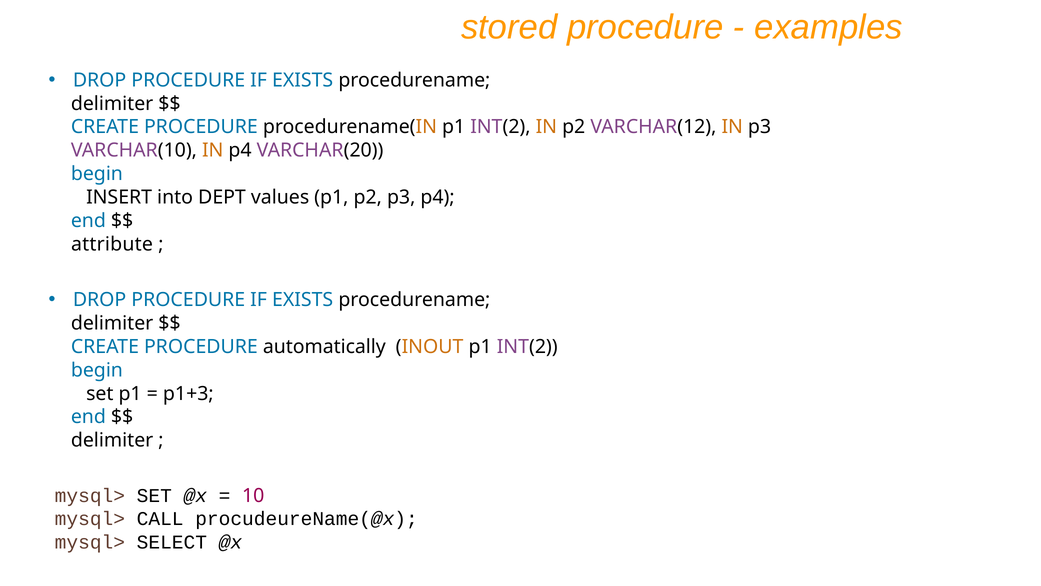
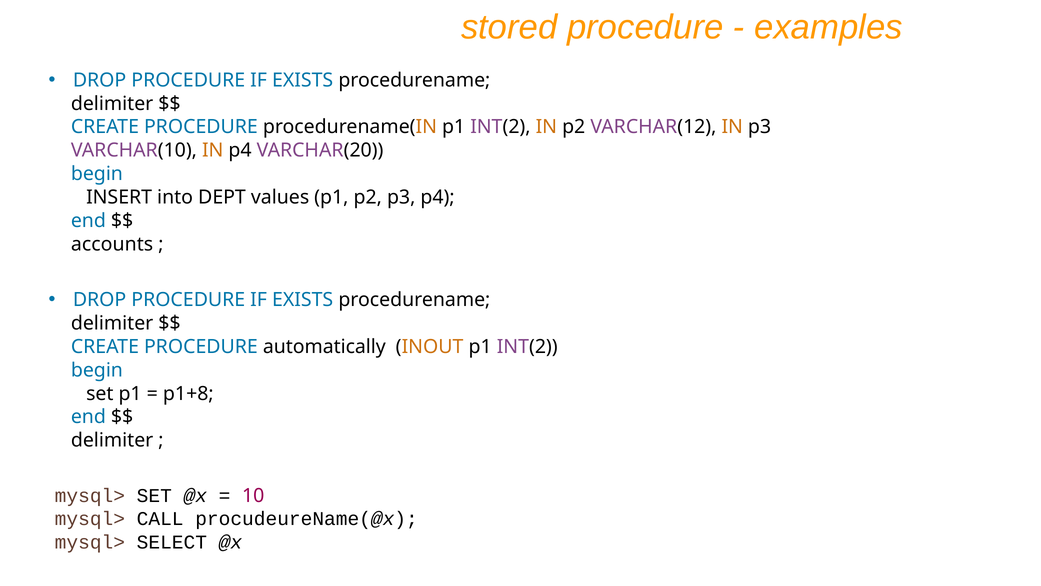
attribute: attribute -> accounts (112, 244)
p1+3: p1+3 -> p1+8 (188, 393)
